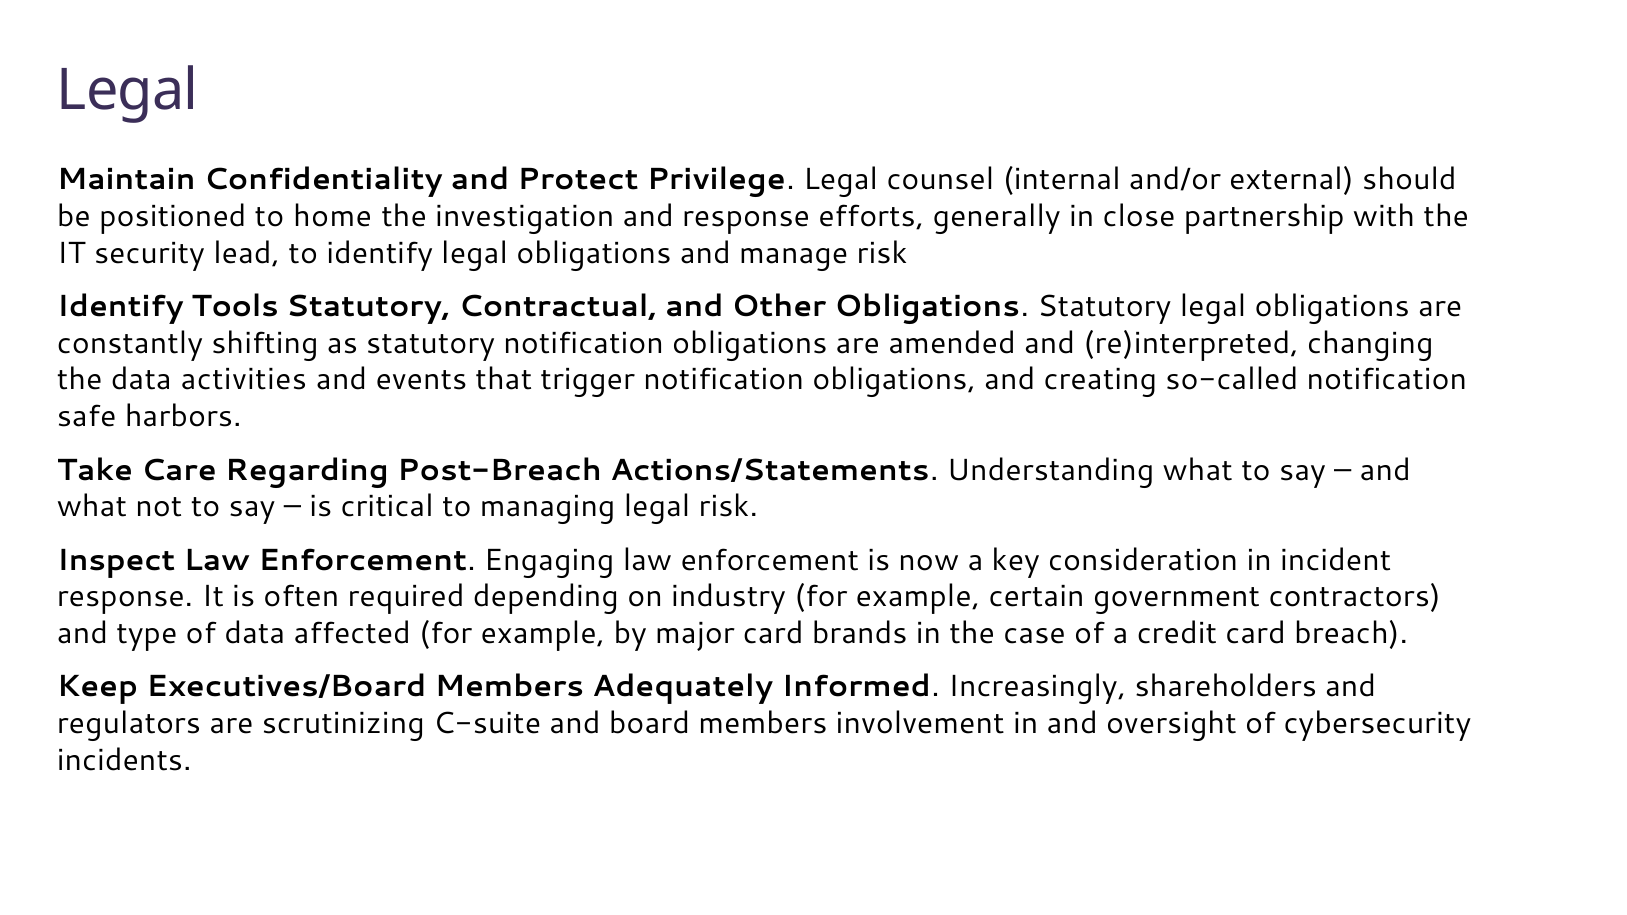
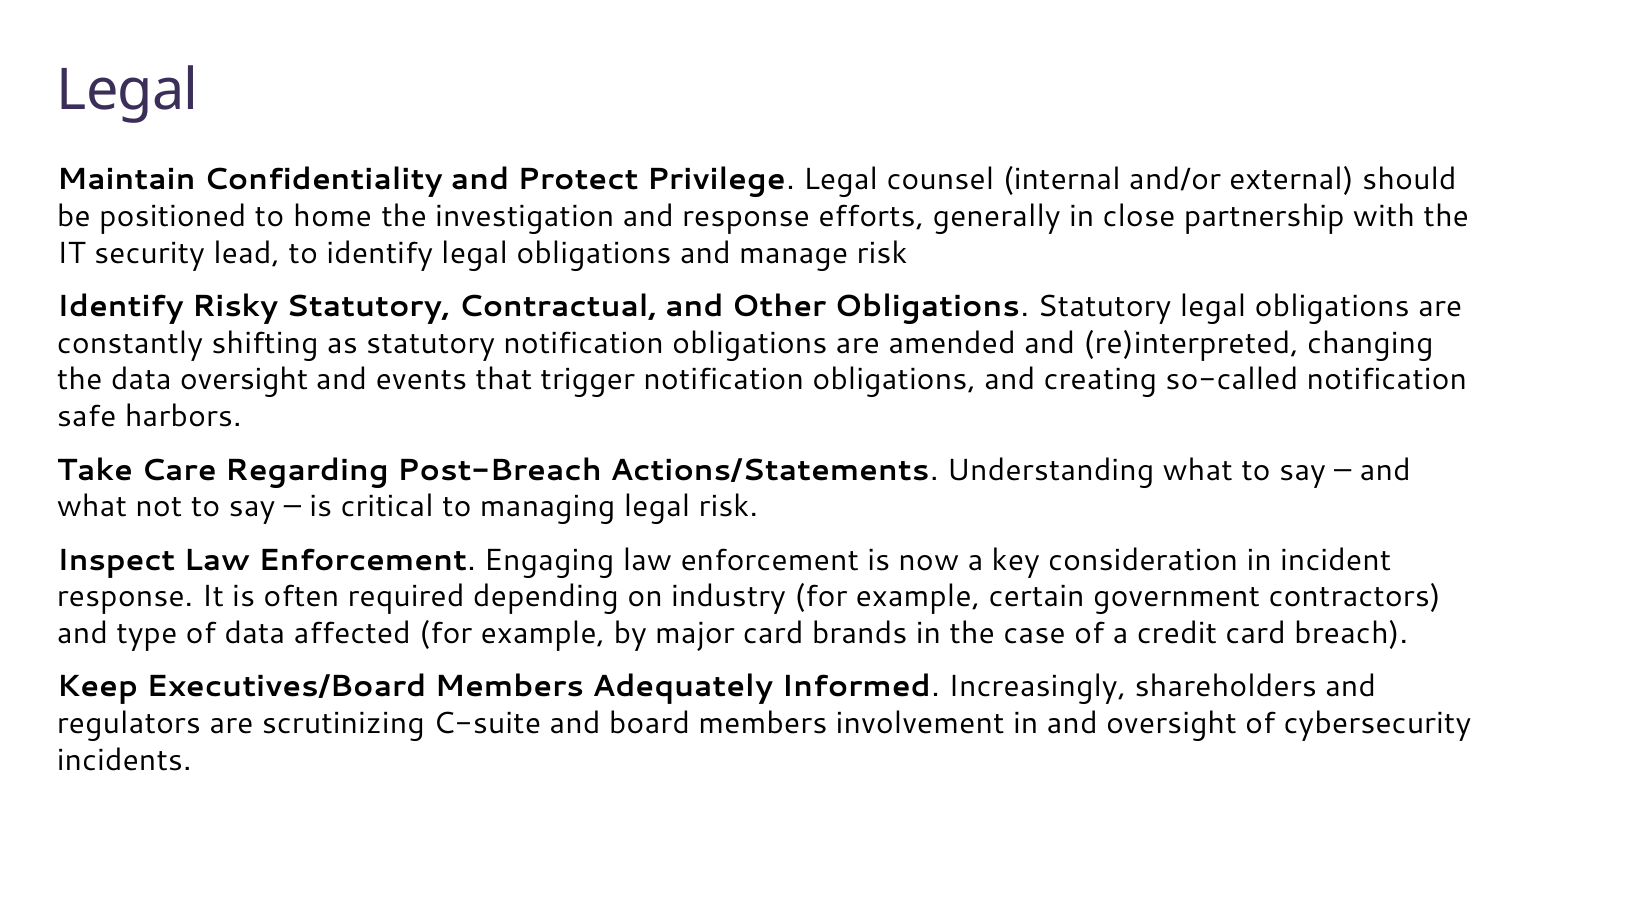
Tools: Tools -> Risky (235, 307)
data activities: activities -> oversight (244, 380)
